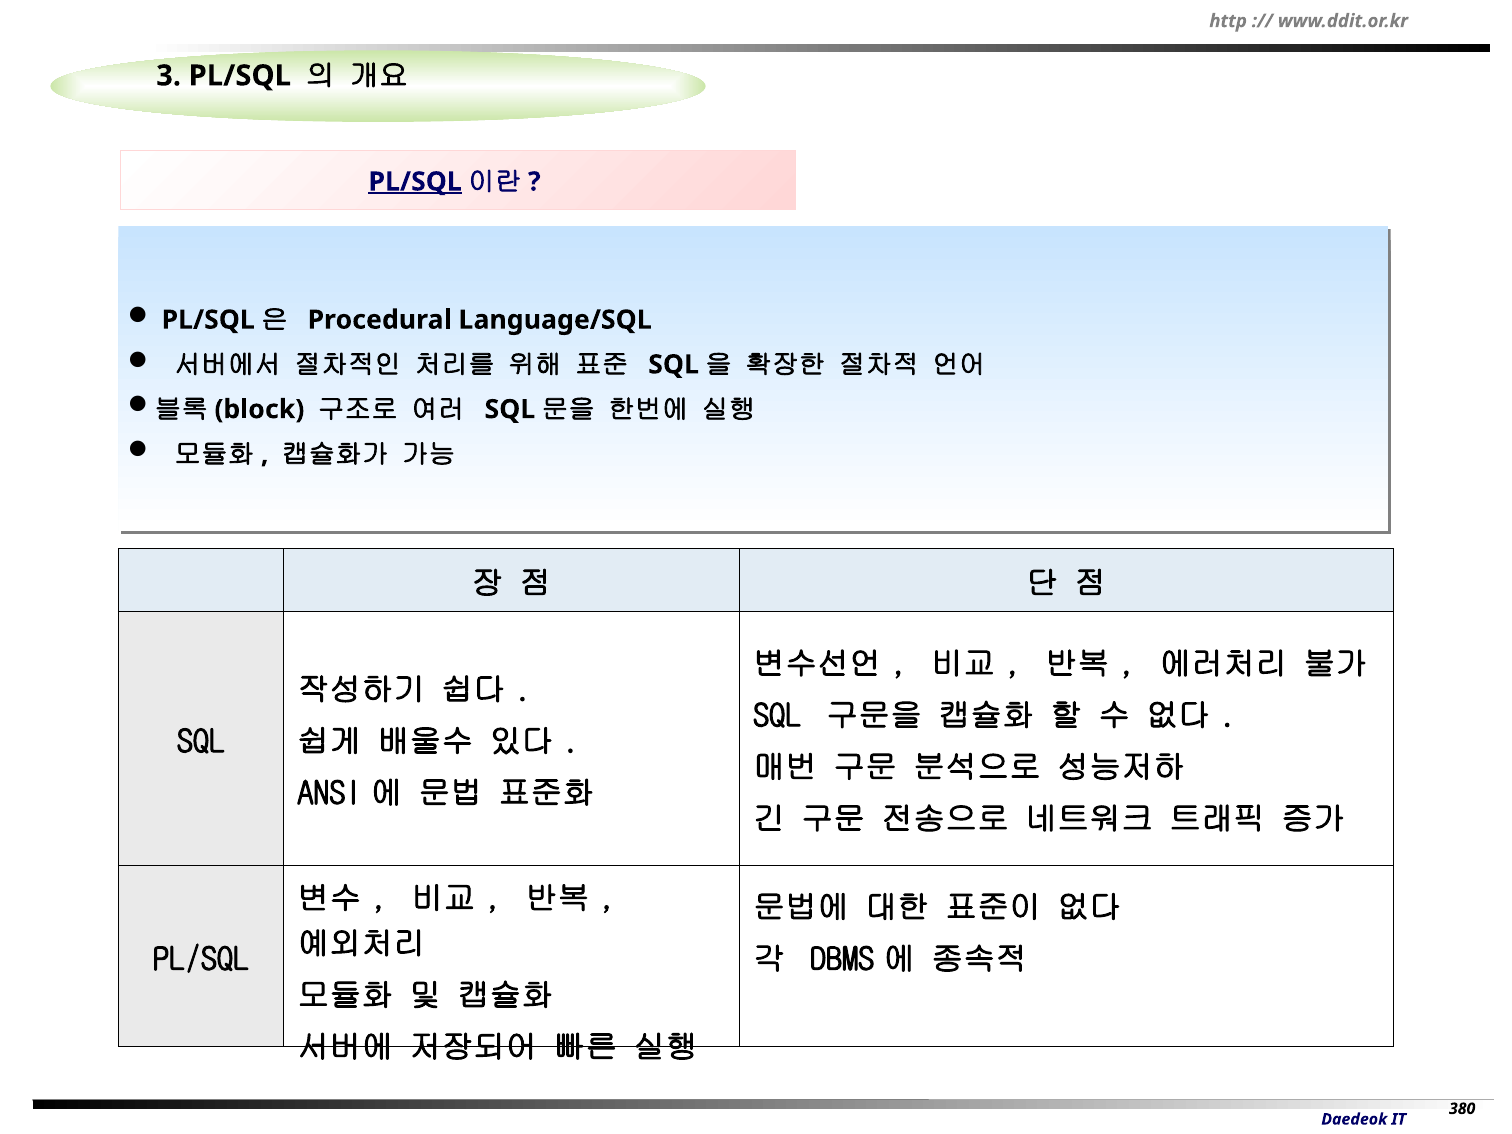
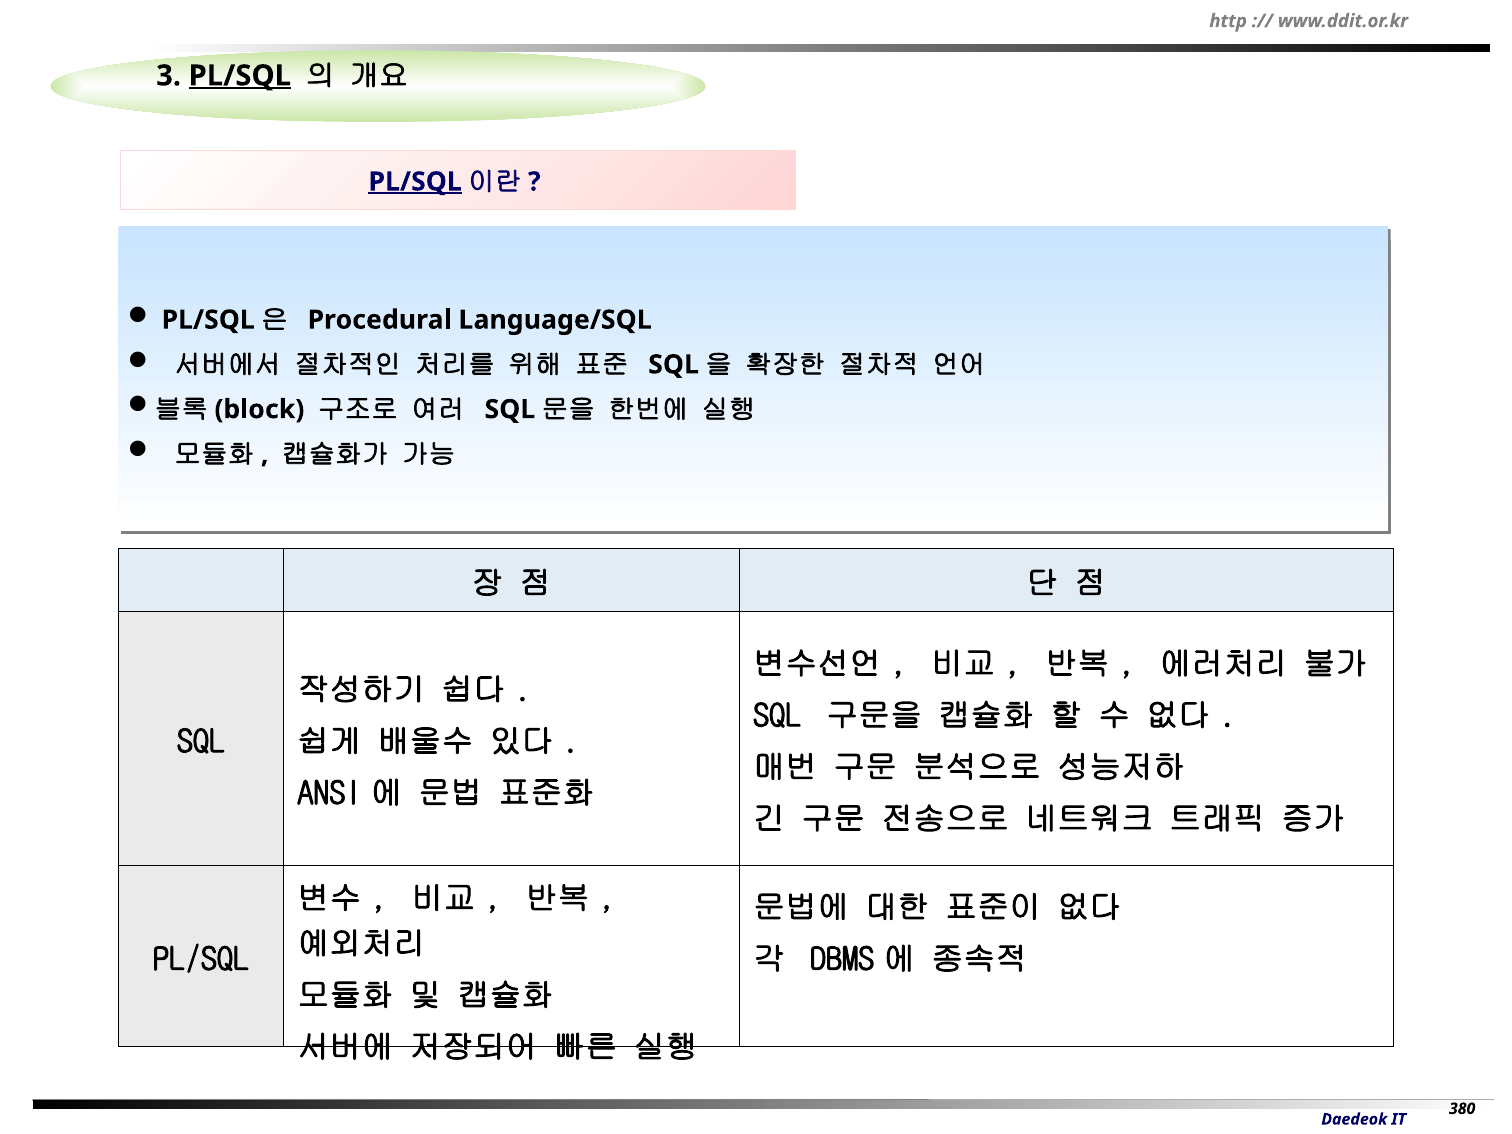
PL/SQL underline: none -> present (240, 76)
